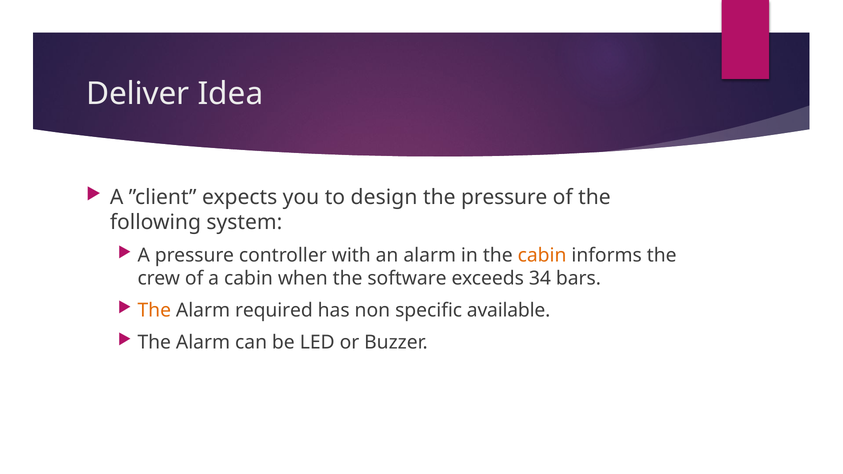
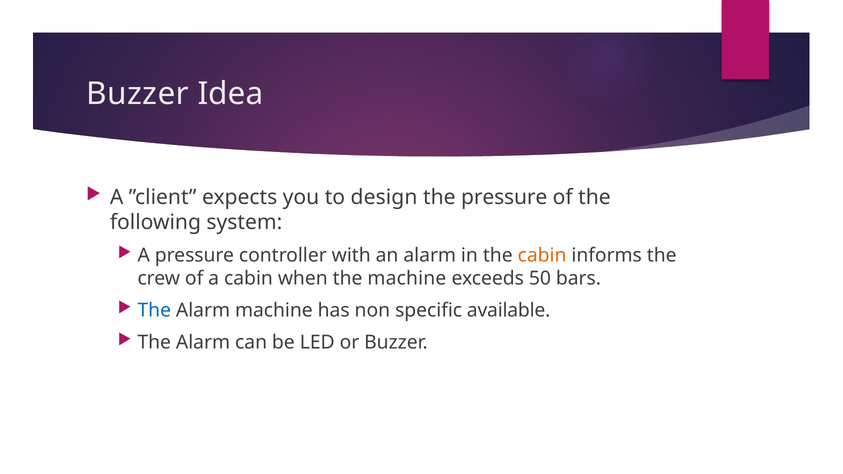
Deliver: Deliver -> Buzzer (138, 94)
the software: software -> machine (407, 279)
34: 34 -> 50 (540, 279)
The colour: orange -> blue (154, 311)
Alarm required: required -> machine (274, 311)
